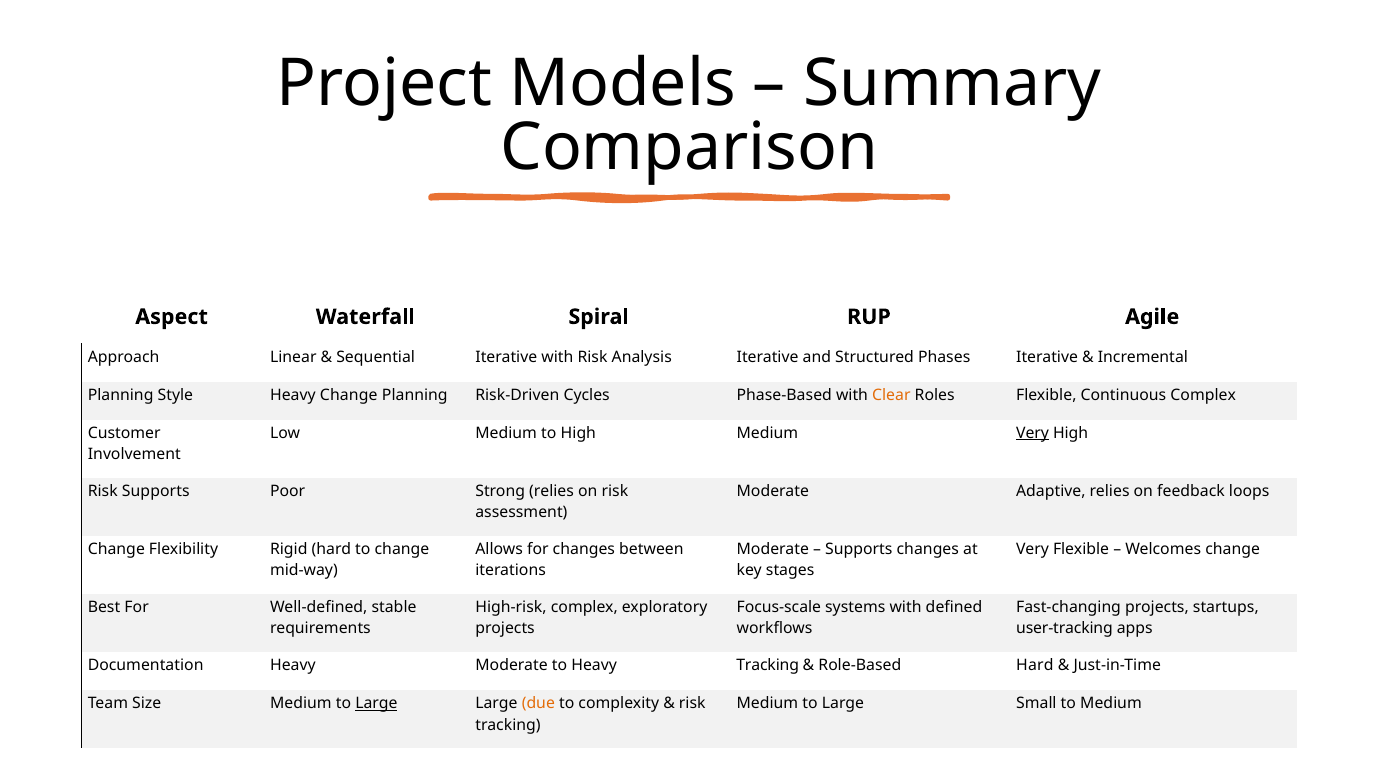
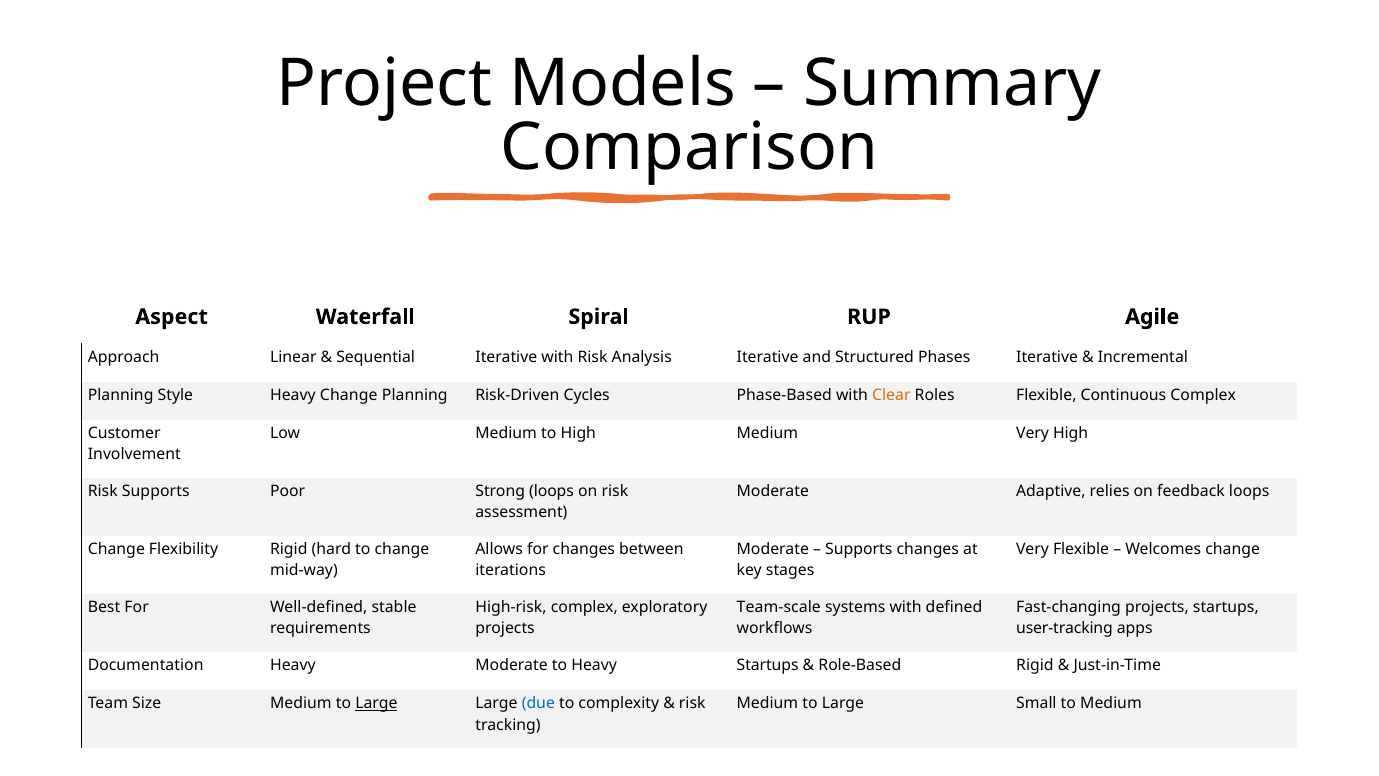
Very underline: present -> none (1033, 433)
Strong relies: relies -> loops (552, 491)
Focus-scale: Focus-scale -> Team-scale (779, 607)
Heavy Tracking: Tracking -> Startups (768, 665)
Role-Based Hard: Hard -> Rigid (1035, 665)
due colour: orange -> blue (538, 703)
